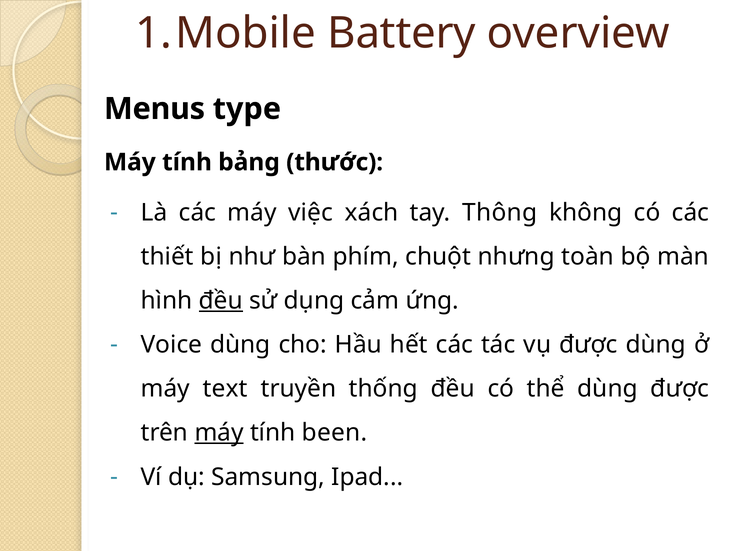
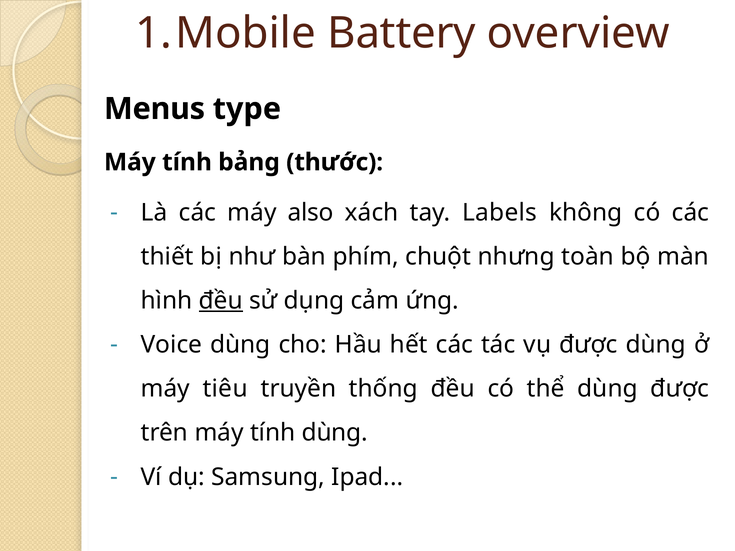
việc: việc -> also (311, 213)
Thông: Thông -> Labels (500, 213)
text: text -> tiêu (225, 389)
máy underline: present -> none (219, 433)
tính been: been -> dùng (335, 433)
